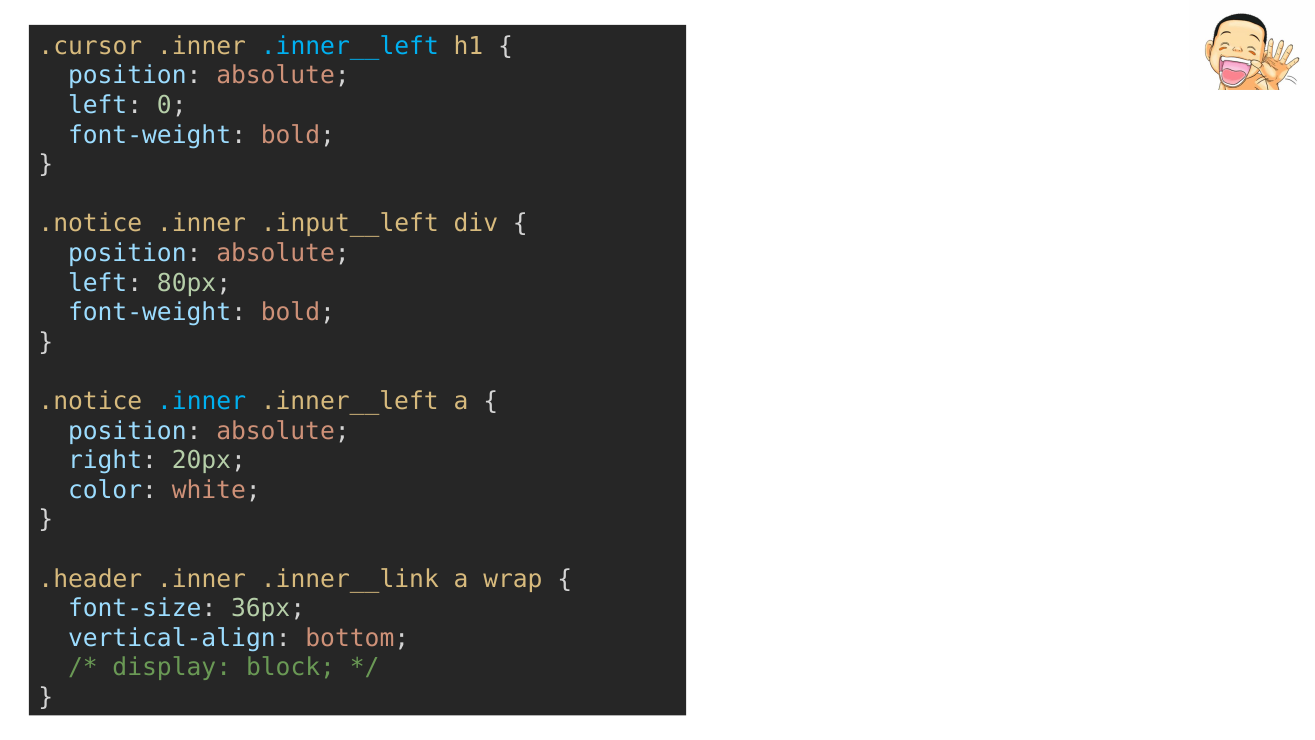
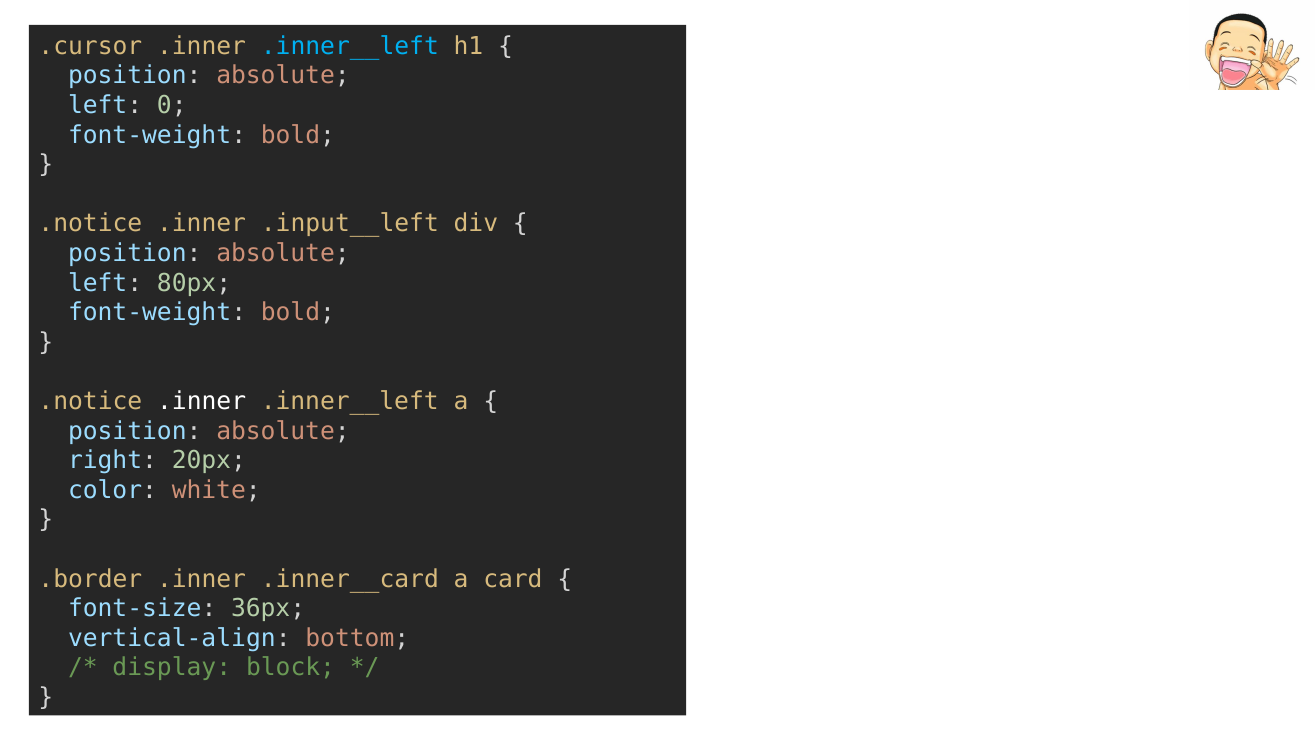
.inner colour: light blue -> white (202, 401)
.header: .header -> .border (90, 579)
.inner__link: .inner__link -> .inner__card (350, 579)
wrap: wrap -> card (513, 579)
